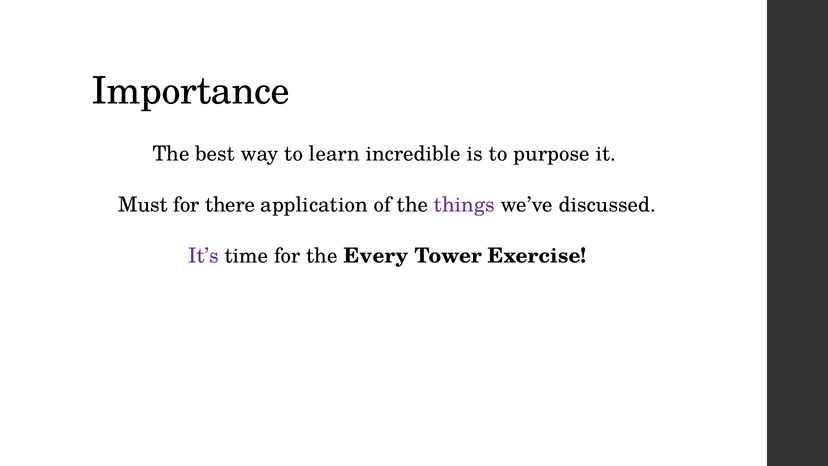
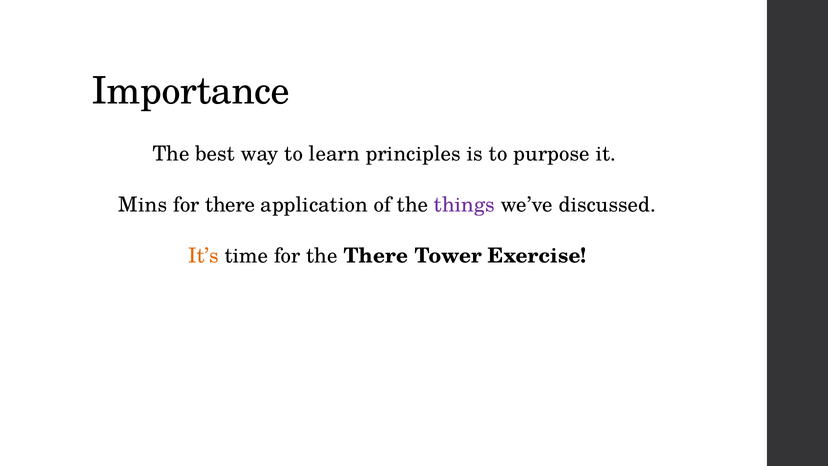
incredible: incredible -> principles (413, 154)
Must: Must -> Mins (143, 205)
It’s colour: purple -> orange (204, 256)
the Every: Every -> There (376, 256)
